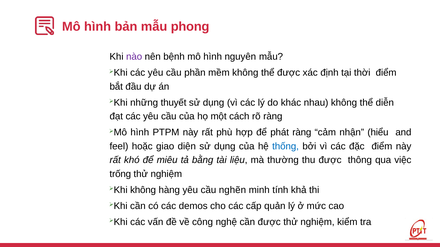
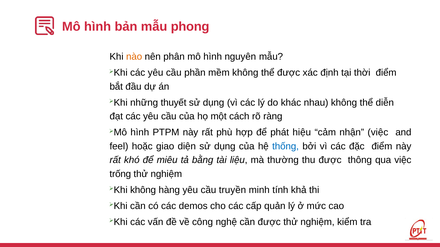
nào colour: purple -> orange (134, 57)
bệnh: bệnh -> phân (174, 57)
phát ràng: ràng -> hiệu (302, 133)
nhận hiểu: hiểu -> việc (378, 133)
nghẽn: nghẽn -> truyền (232, 190)
